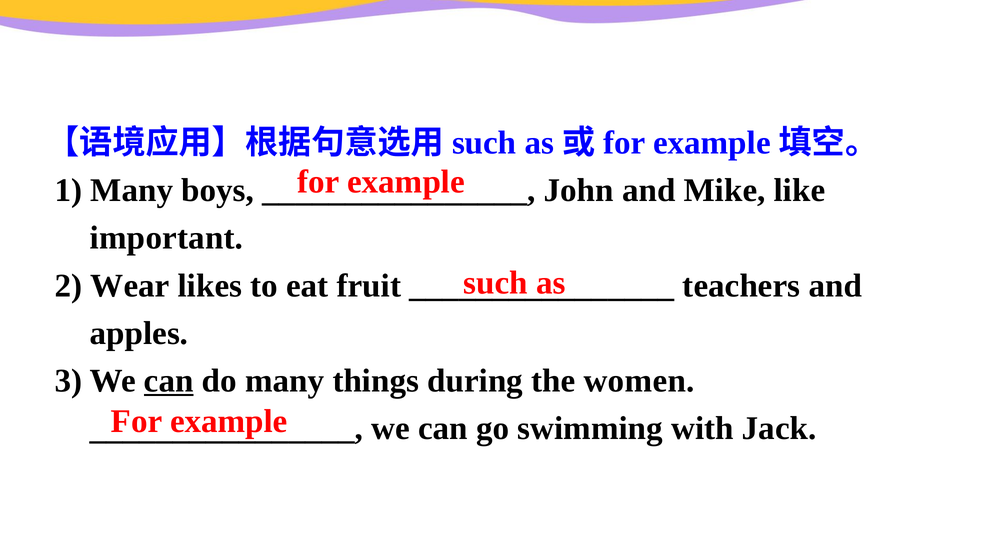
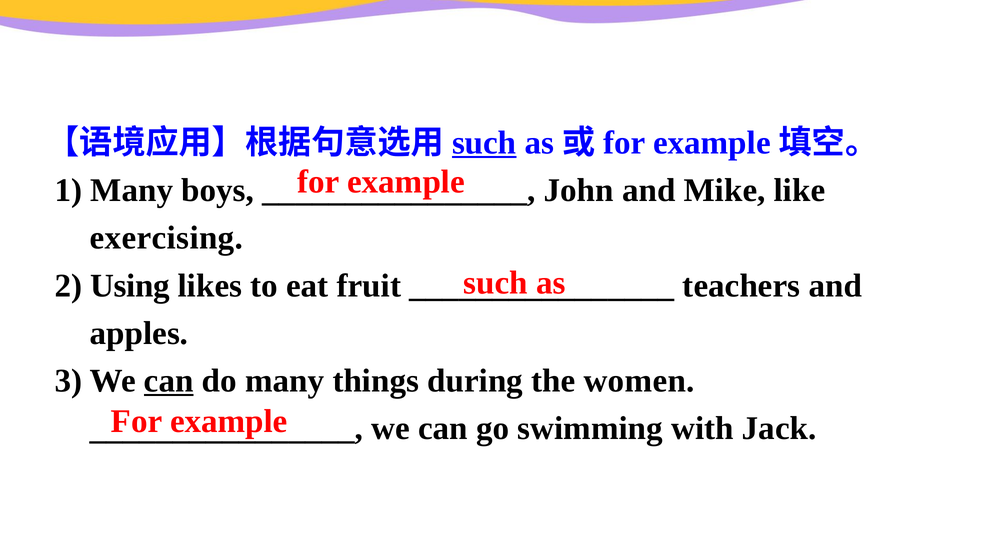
such underline: none -> present (484, 143)
important: important -> exercising (166, 238)
Wear: Wear -> Using (130, 286)
